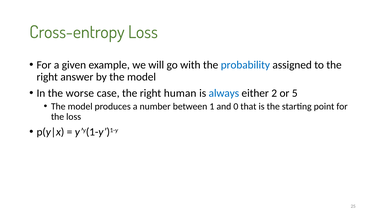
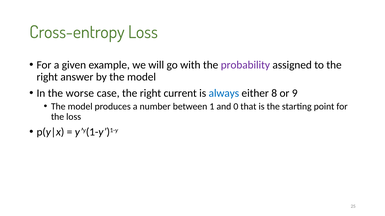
probability colour: blue -> purple (245, 65)
human: human -> current (180, 93)
2: 2 -> 8 (274, 93)
5: 5 -> 9 (295, 93)
